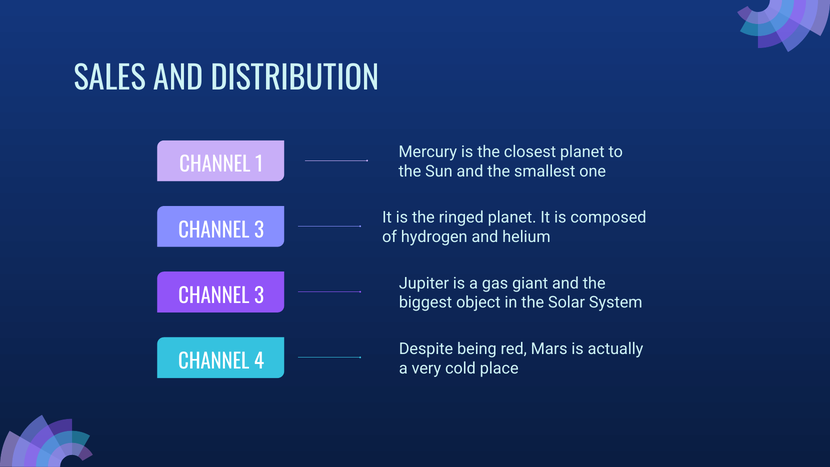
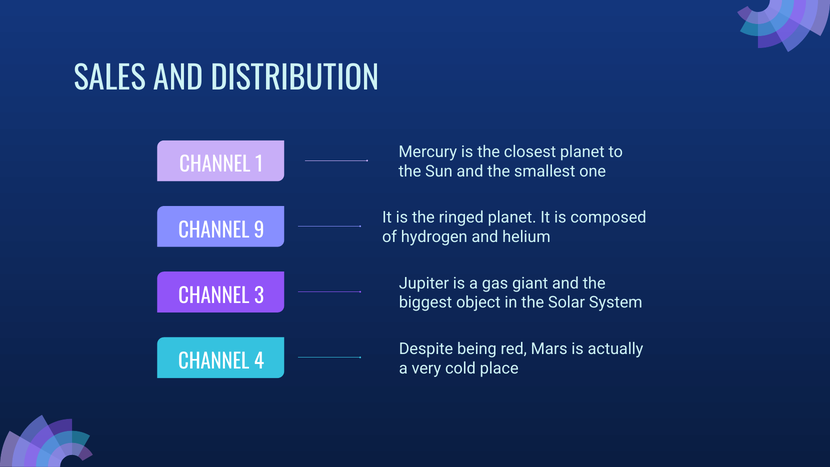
3: 3 -> 9 (259, 231)
